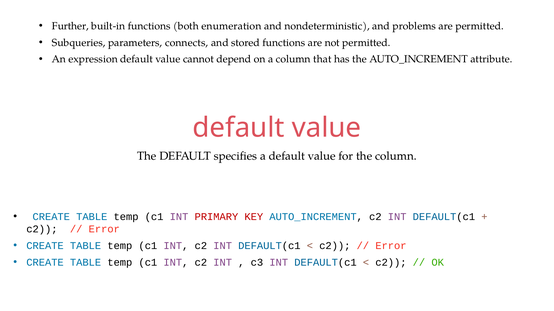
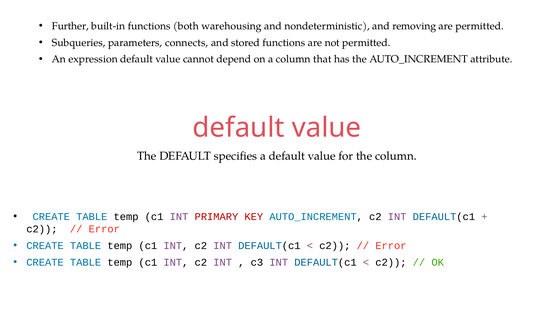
enumeration: enumeration -> warehousing (232, 26)
problems: problems -> removing (414, 26)
